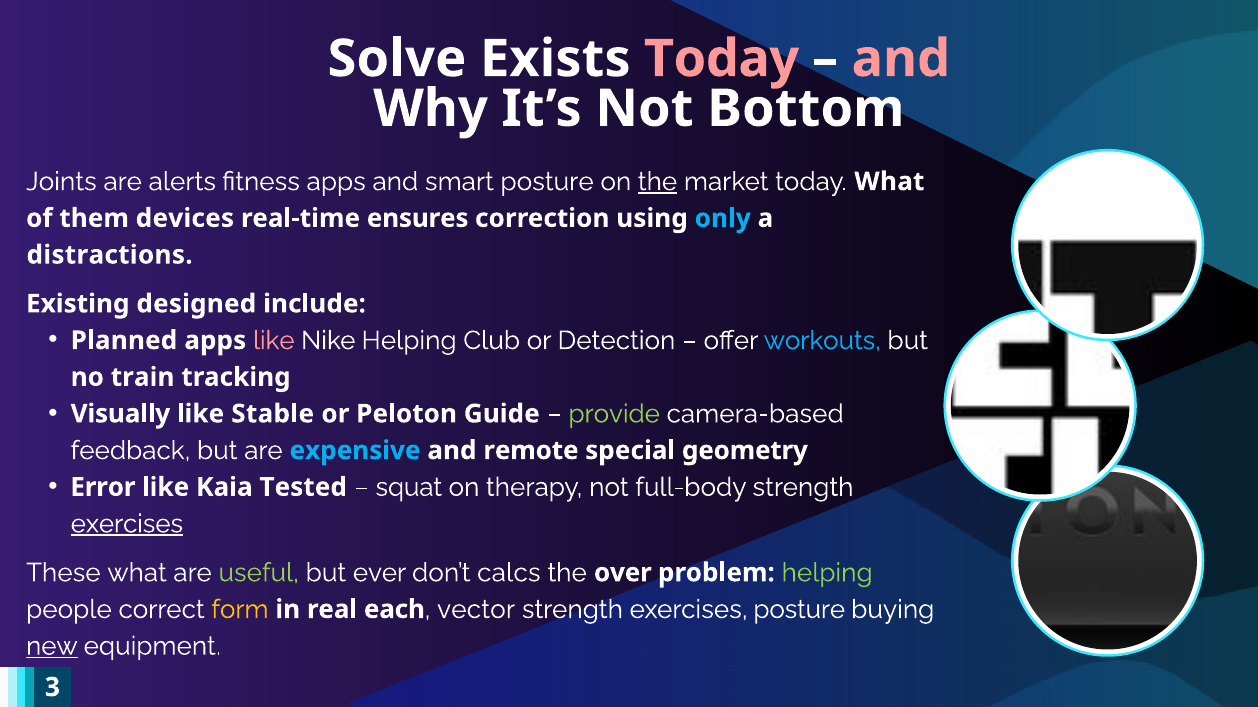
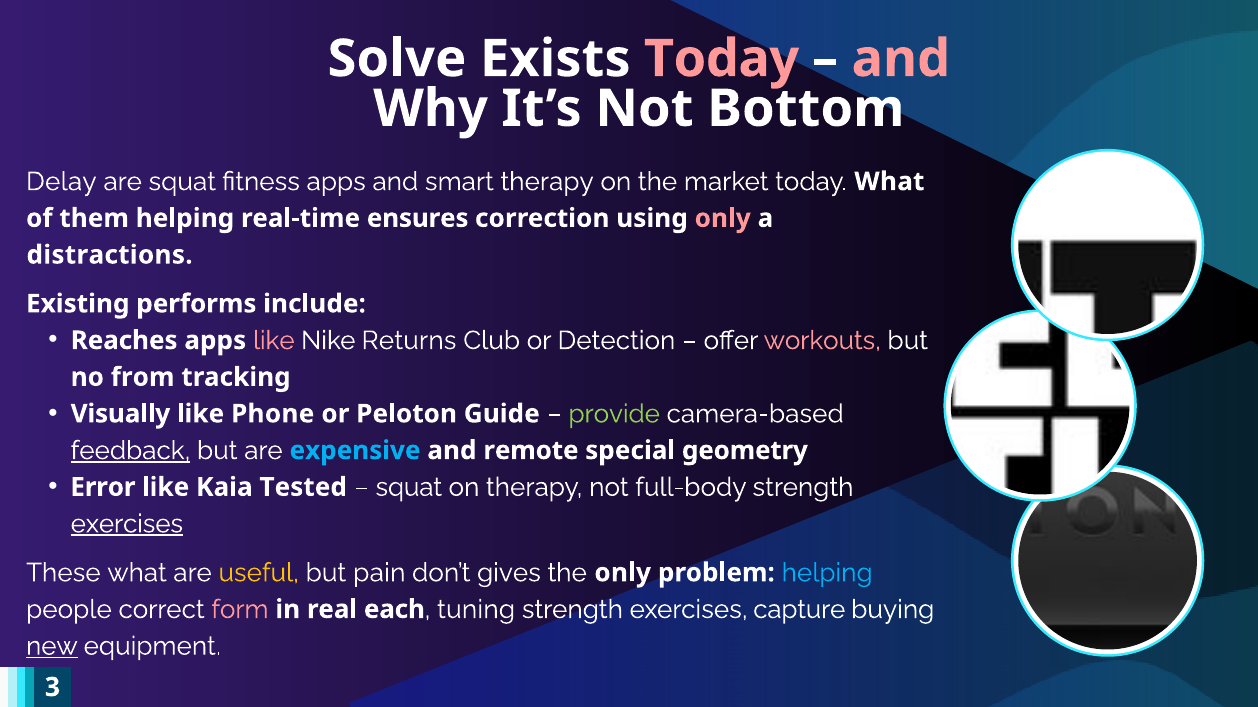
Joints: Joints -> Delay (61, 182)
are alerts: alerts -> squat (182, 182)
smart posture: posture -> therapy (547, 182)
the underline: present -> none (658, 182)
them devices: devices -> helping (185, 218)
only colour: light blue -> pink (723, 218)
designed: designed -> performs (196, 304)
Planned: Planned -> Reaches (124, 341)
Nike Helping: Helping -> Returns (409, 341)
workouts colour: light blue -> pink (822, 341)
train: train -> from (143, 377)
Stable: Stable -> Phone (273, 414)
feedback underline: none -> present (131, 451)
useful colour: light green -> yellow (259, 573)
ever: ever -> pain (379, 573)
calcs: calcs -> gives (509, 573)
the over: over -> only (623, 573)
helping colour: light green -> light blue (827, 573)
form colour: yellow -> pink (240, 610)
vector: vector -> tuning (476, 610)
exercises posture: posture -> capture (799, 610)
